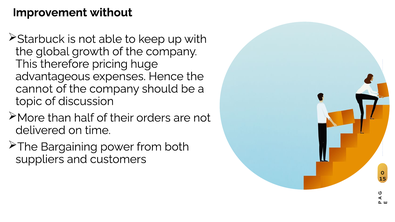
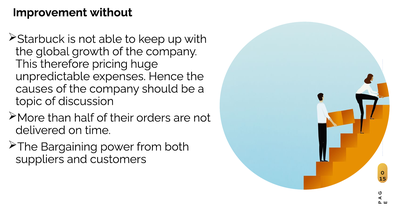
advantageous: advantageous -> unpredictable (53, 76)
cannot: cannot -> causes (34, 89)
